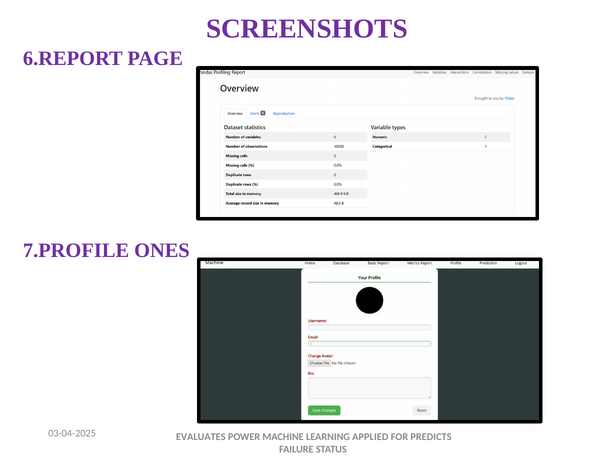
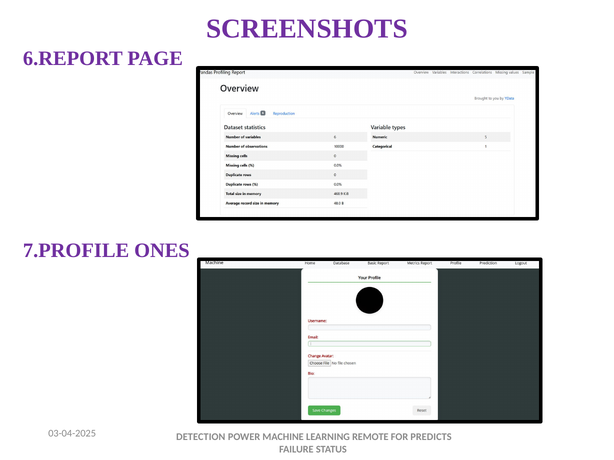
EVALUATES: EVALUATES -> DETECTION (201, 437)
APPLIED: APPLIED -> REMOTE (370, 437)
